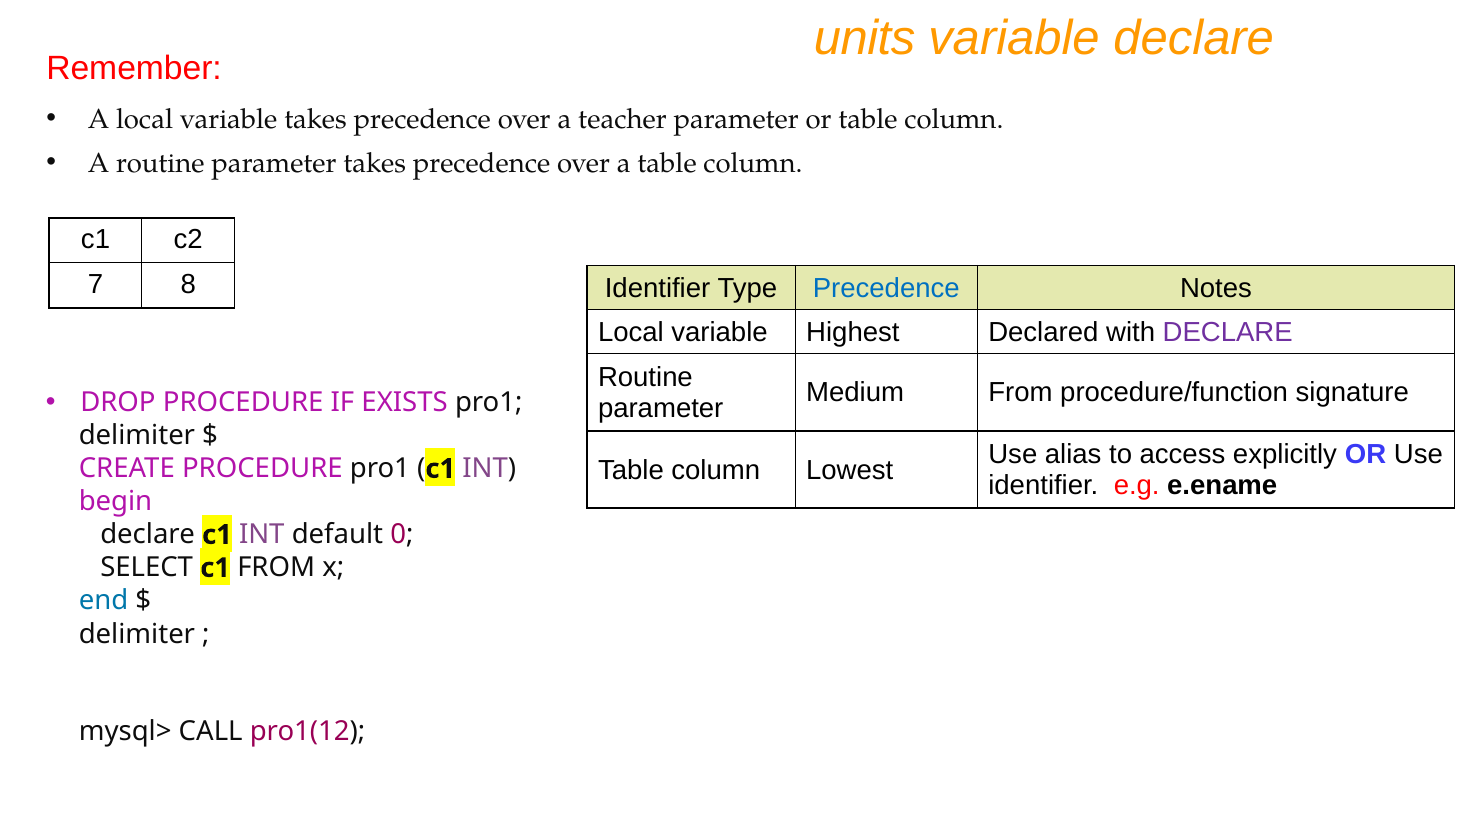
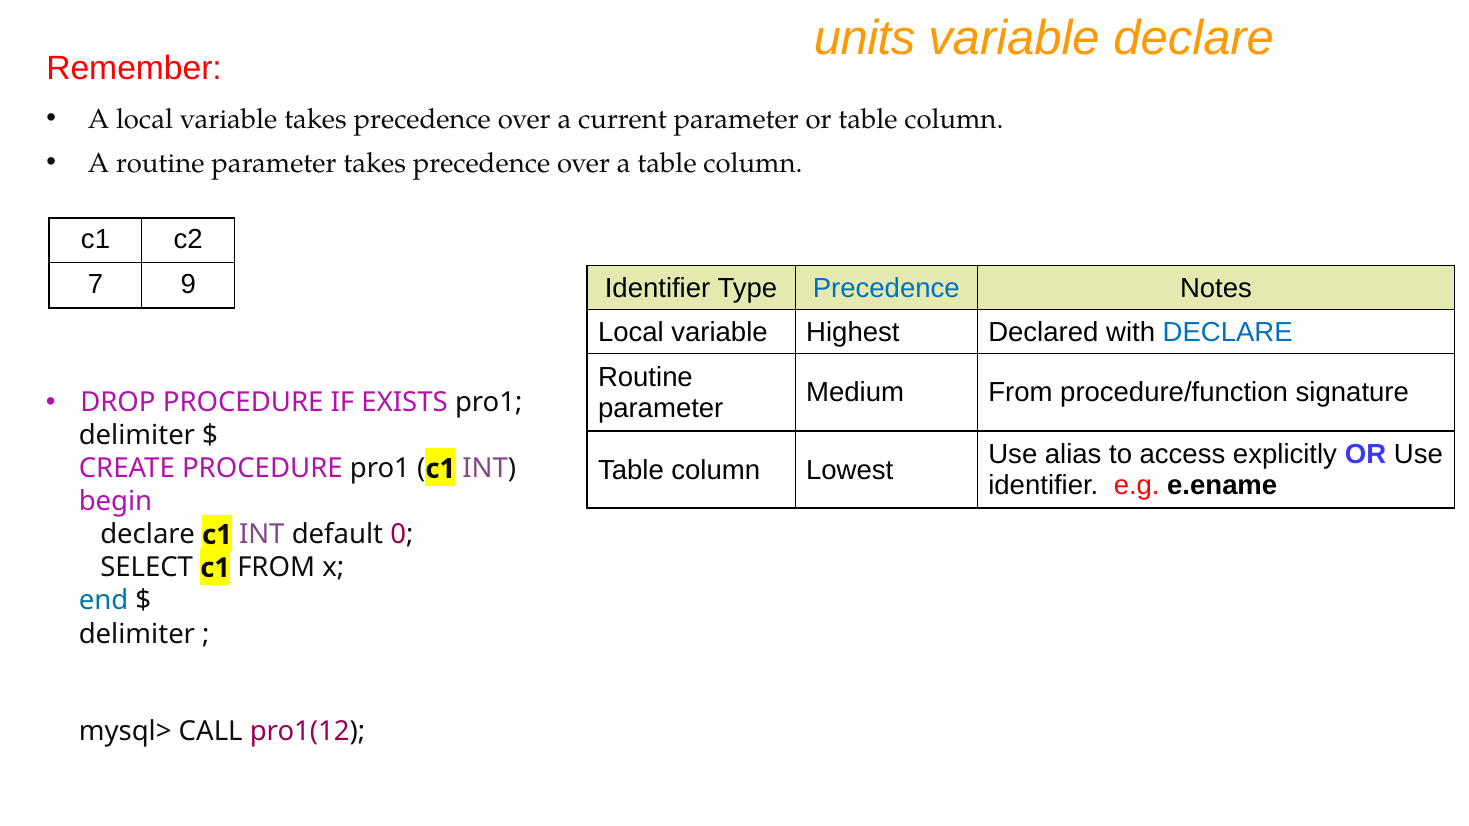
teacher: teacher -> current (623, 119)
8: 8 -> 9 (188, 284)
DECLARE colour: purple -> blue (1228, 332)
